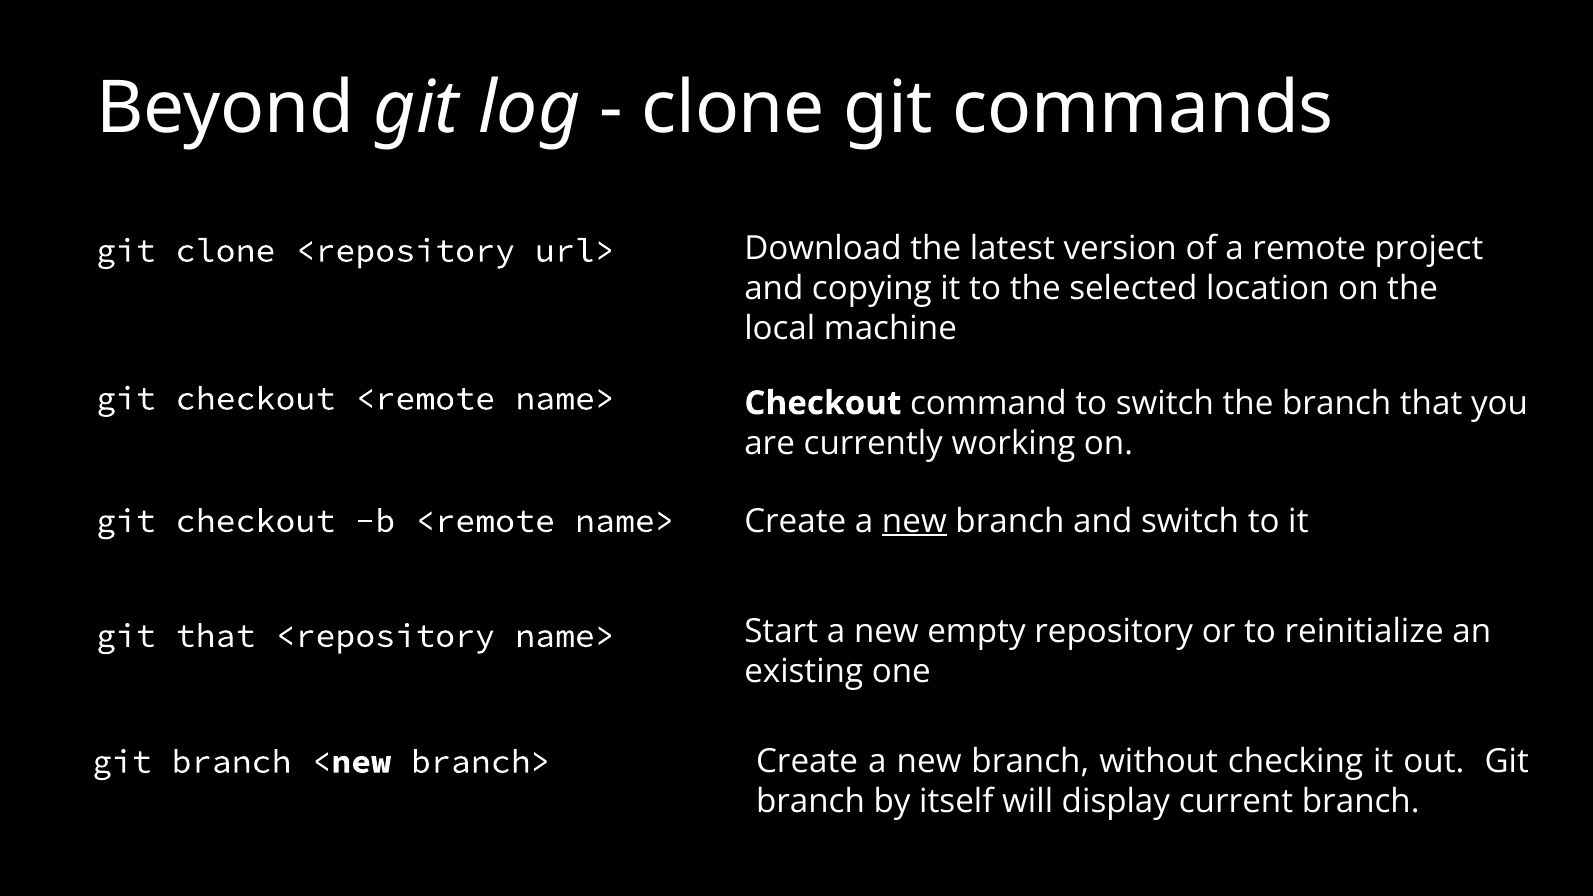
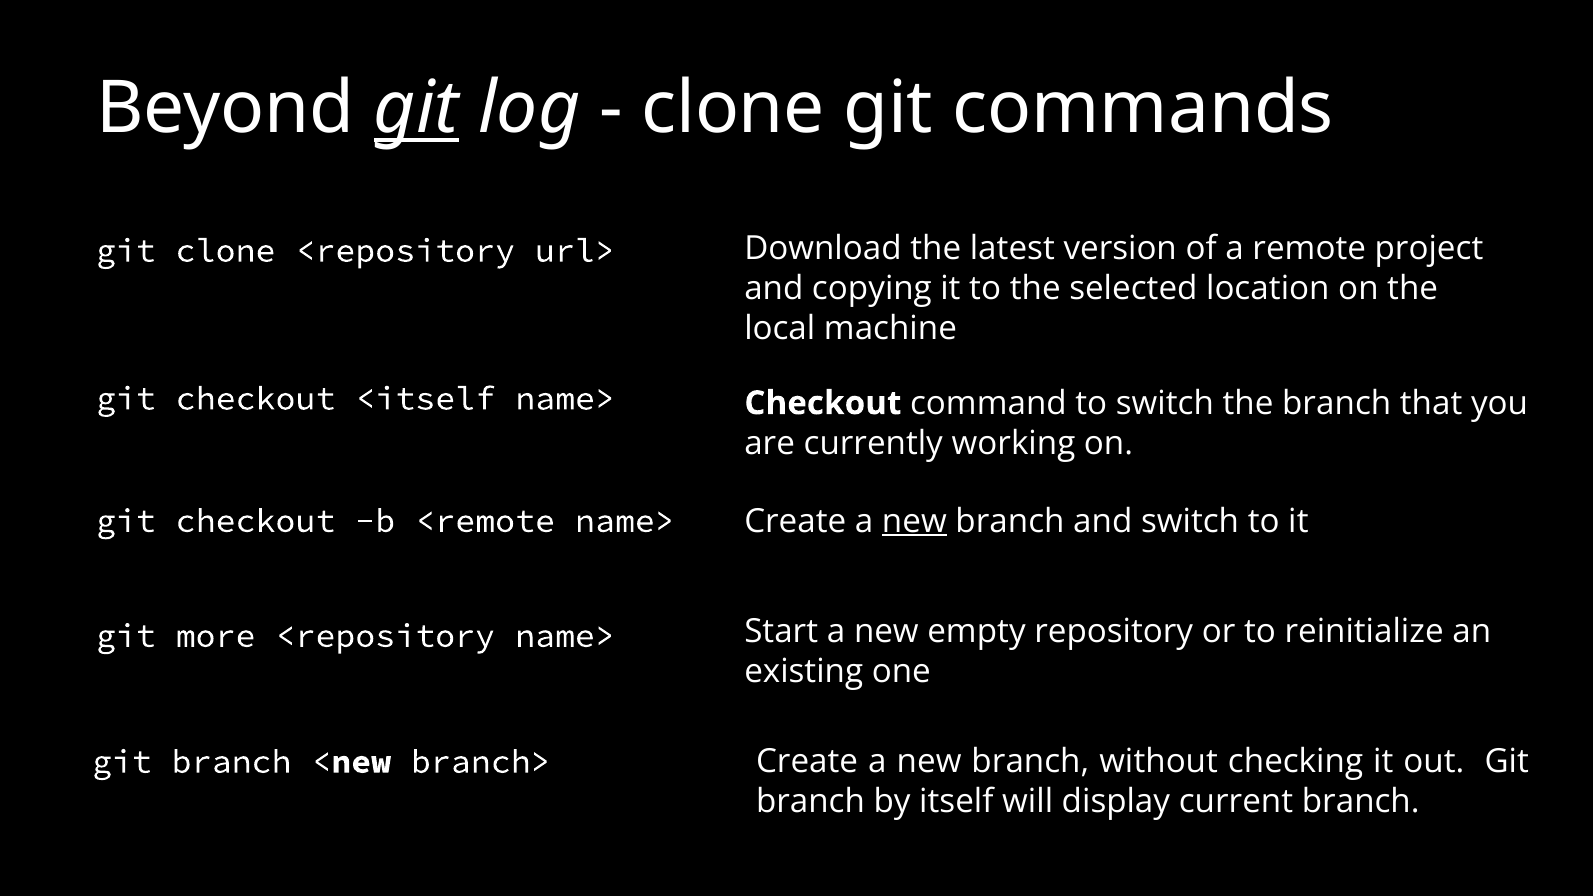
git underline: none -> present (417, 108)
checkout <remote: <remote -> <itself (425, 399)
git that: that -> more (216, 636)
